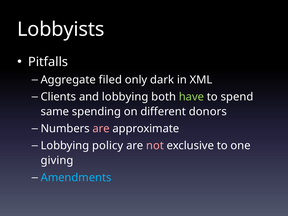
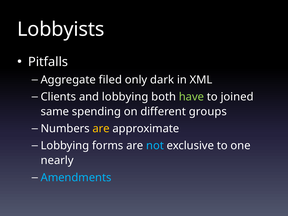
spend: spend -> joined (237, 97)
donors: donors -> groups (208, 112)
are colour: pink -> yellow (101, 129)
policy: policy -> forms (108, 146)
not colour: pink -> light blue (155, 146)
giving: giving -> nearly (57, 160)
